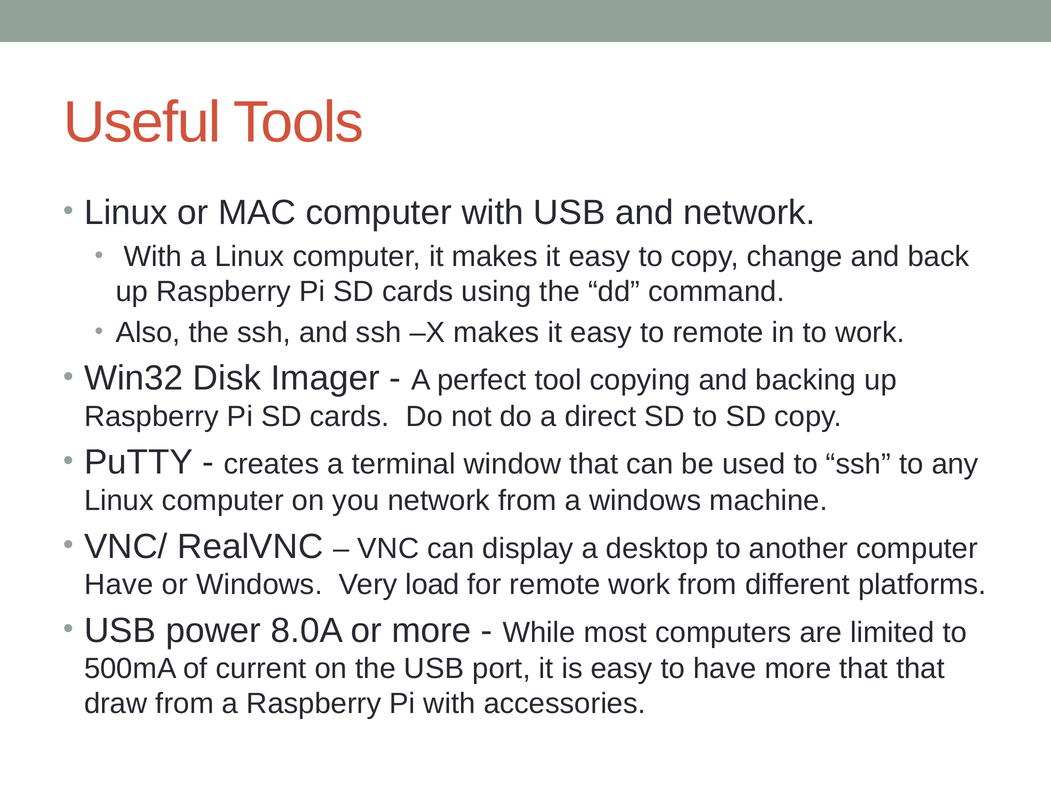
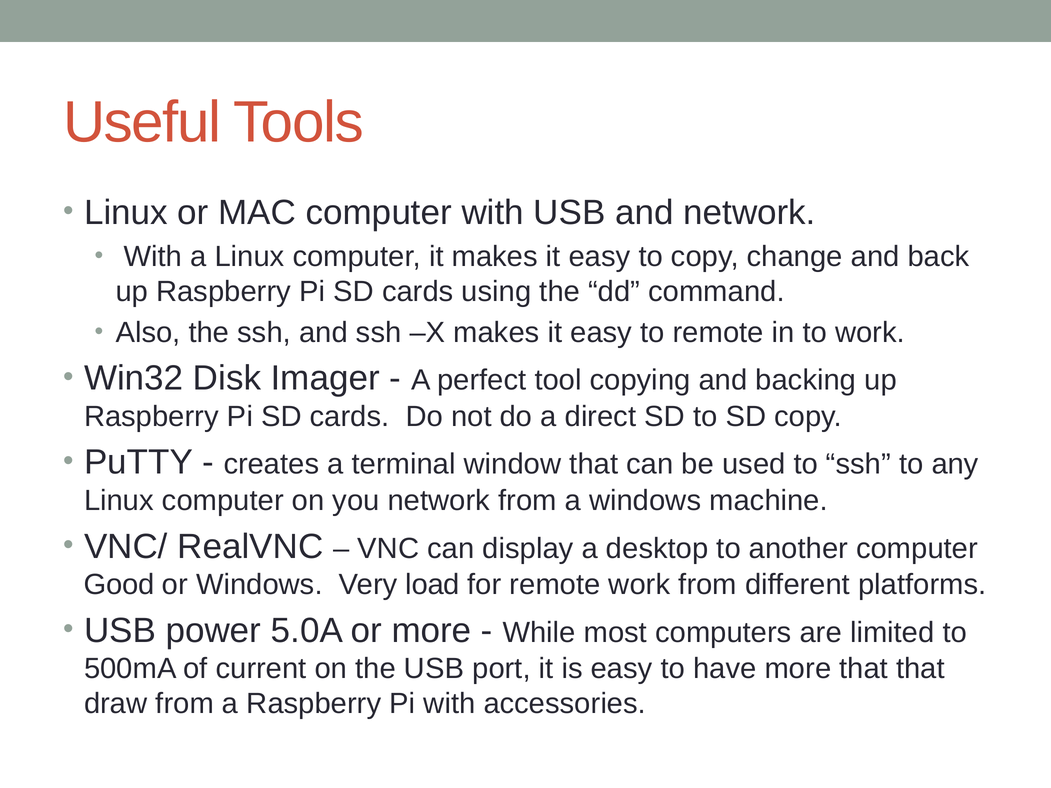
Have: Have -> Good (119, 585)
8.0A: 8.0A -> 5.0A (307, 631)
